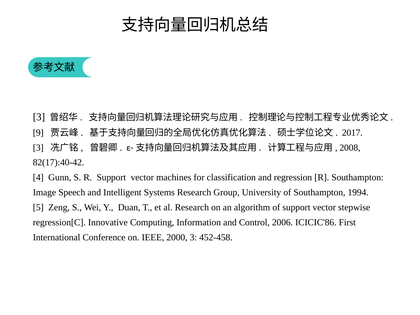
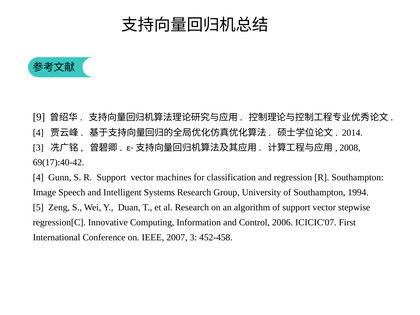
3: 3 -> 9 (39, 117)
9: 9 -> 4 (38, 133)
2017: 2017 -> 2014 (352, 133)
82(17):40-42: 82(17):40-42 -> 69(17):40-42 (59, 163)
ICICIC'86: ICICIC'86 -> ICICIC'07 (316, 222)
2000: 2000 -> 2007 (177, 237)
